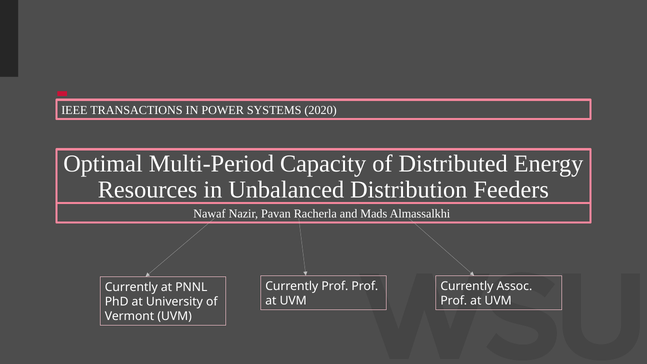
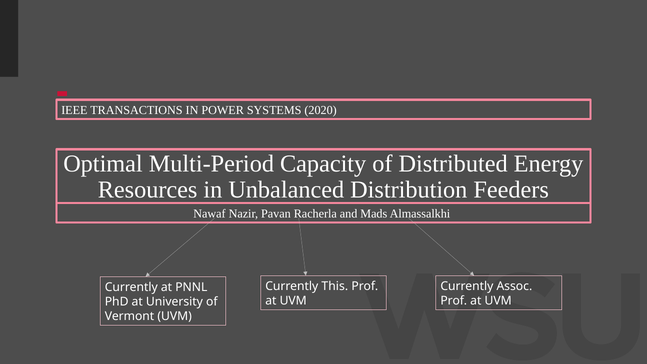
Currently Prof: Prof -> This (335, 286)
